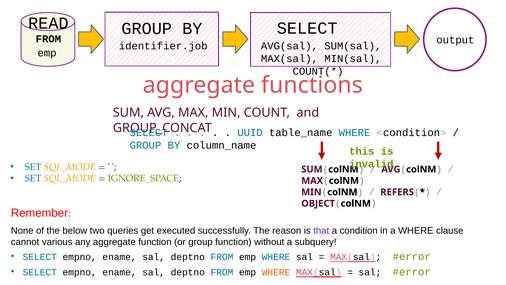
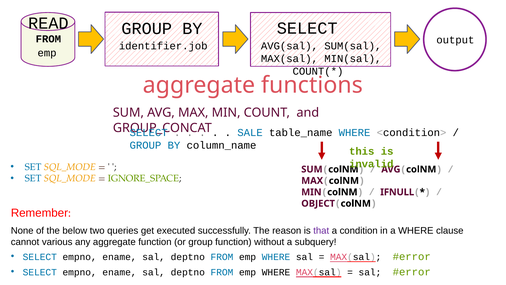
UUID: UUID -> SALE (250, 133)
REFERS: REFERS -> IFNULL (397, 192)
WHERE colour: orange -> black (276, 272)
